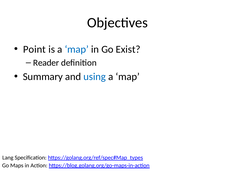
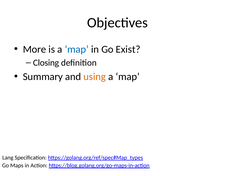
Point: Point -> More (35, 49)
Reader: Reader -> Closing (46, 63)
using colour: blue -> orange (95, 77)
